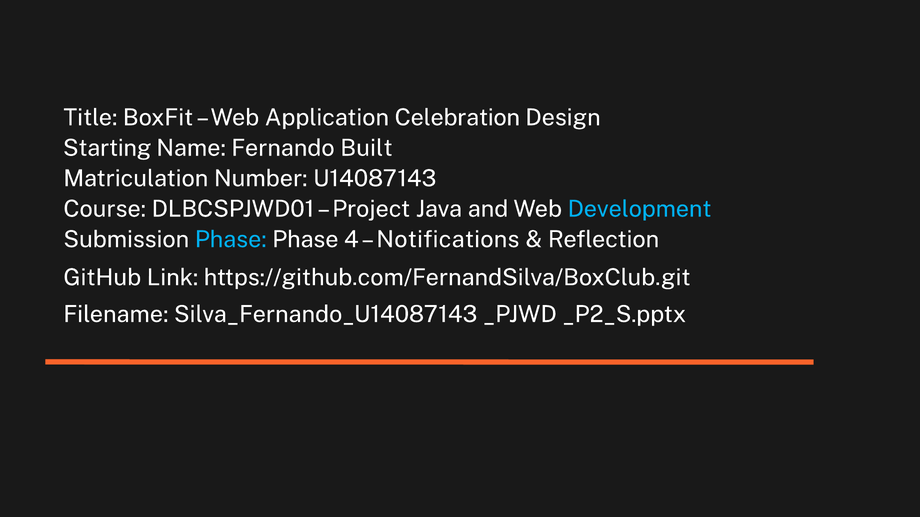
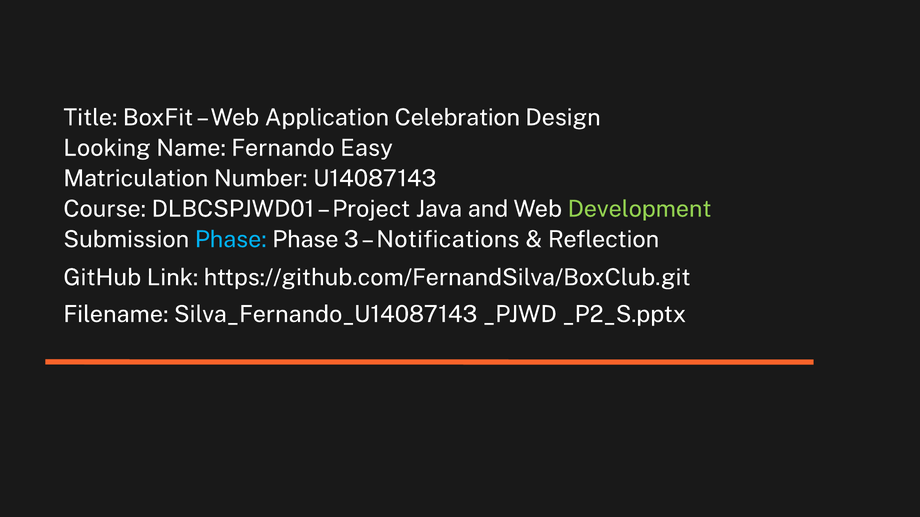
Starting: Starting -> Looking (107, 148)
Built: Built -> Easy (366, 148)
Development colour: light blue -> light green (640, 209)
4: 4 -> 3 (351, 240)
